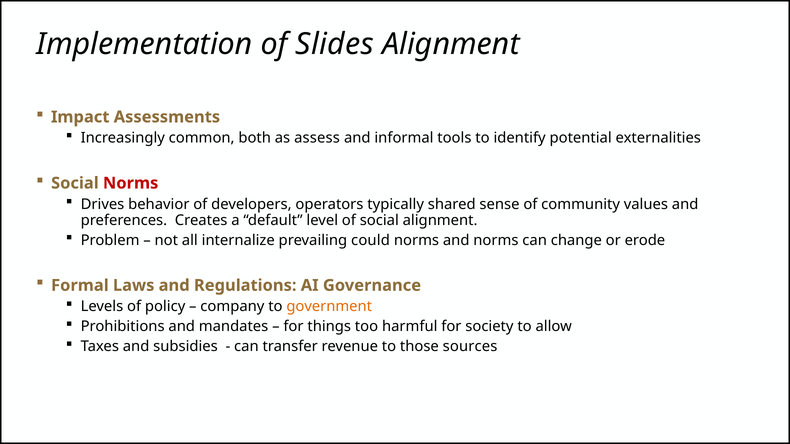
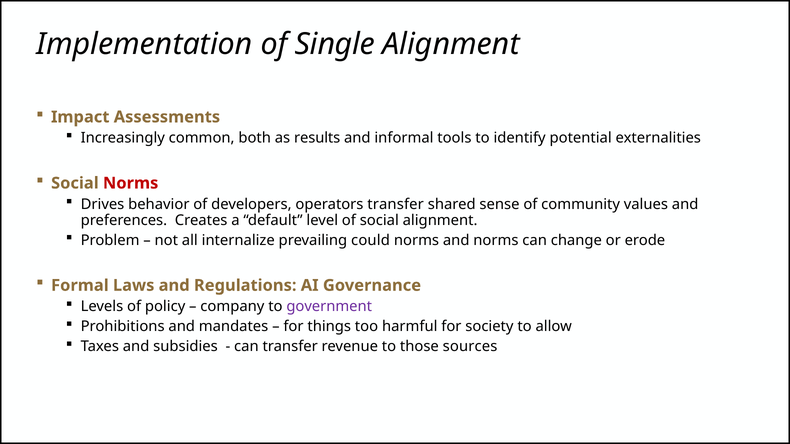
Slides: Slides -> Single (335, 44)
assess: assess -> results (317, 138)
operators typically: typically -> transfer (396, 204)
government colour: orange -> purple (329, 307)
